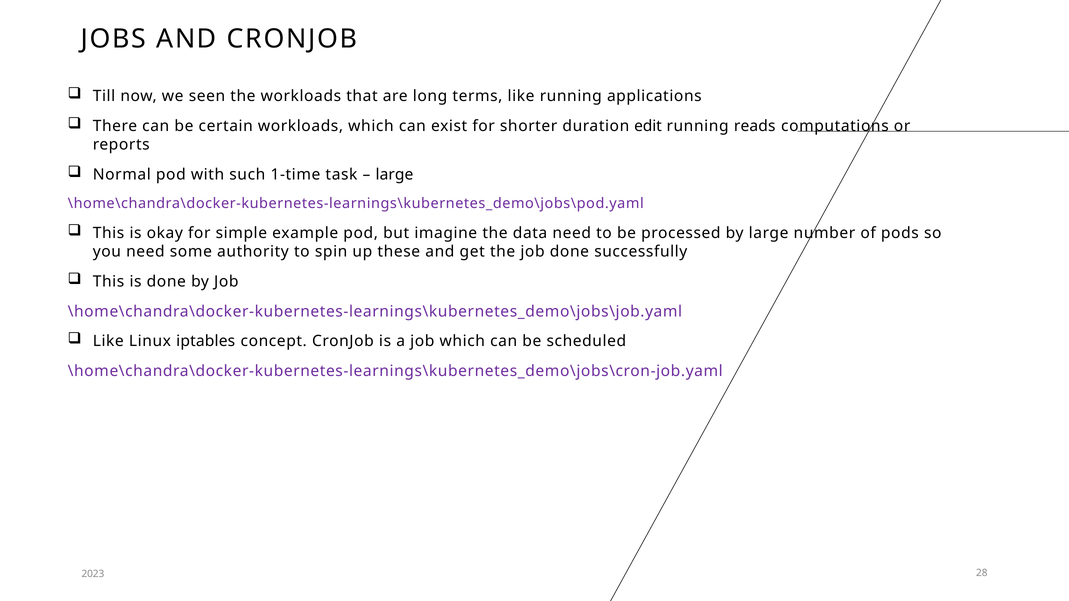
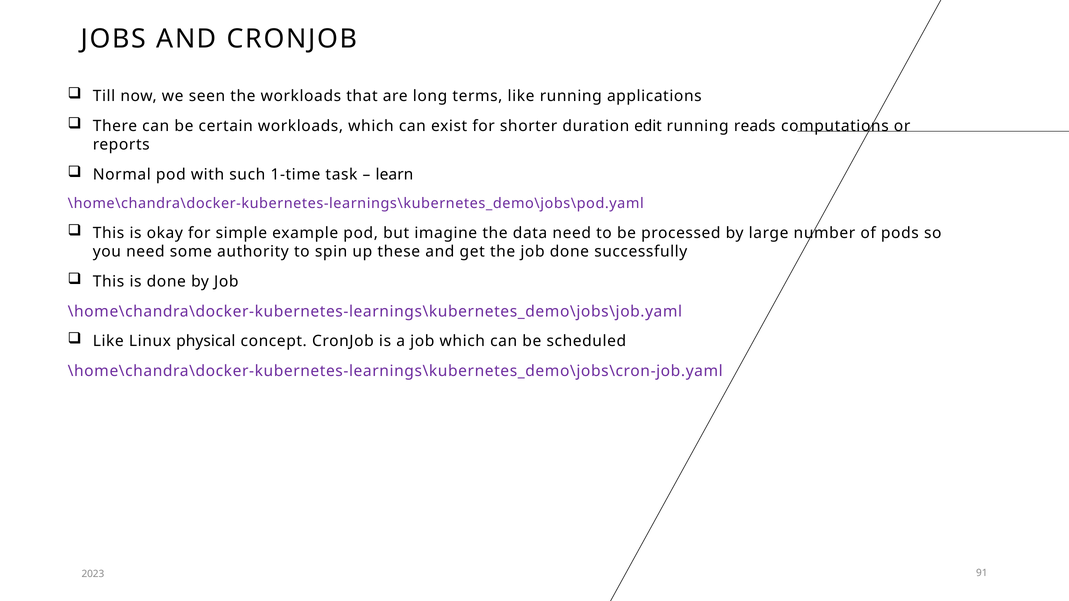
large: large -> learn (394, 175)
iptables: iptables -> physical (206, 341)
28: 28 -> 91 (982, 573)
